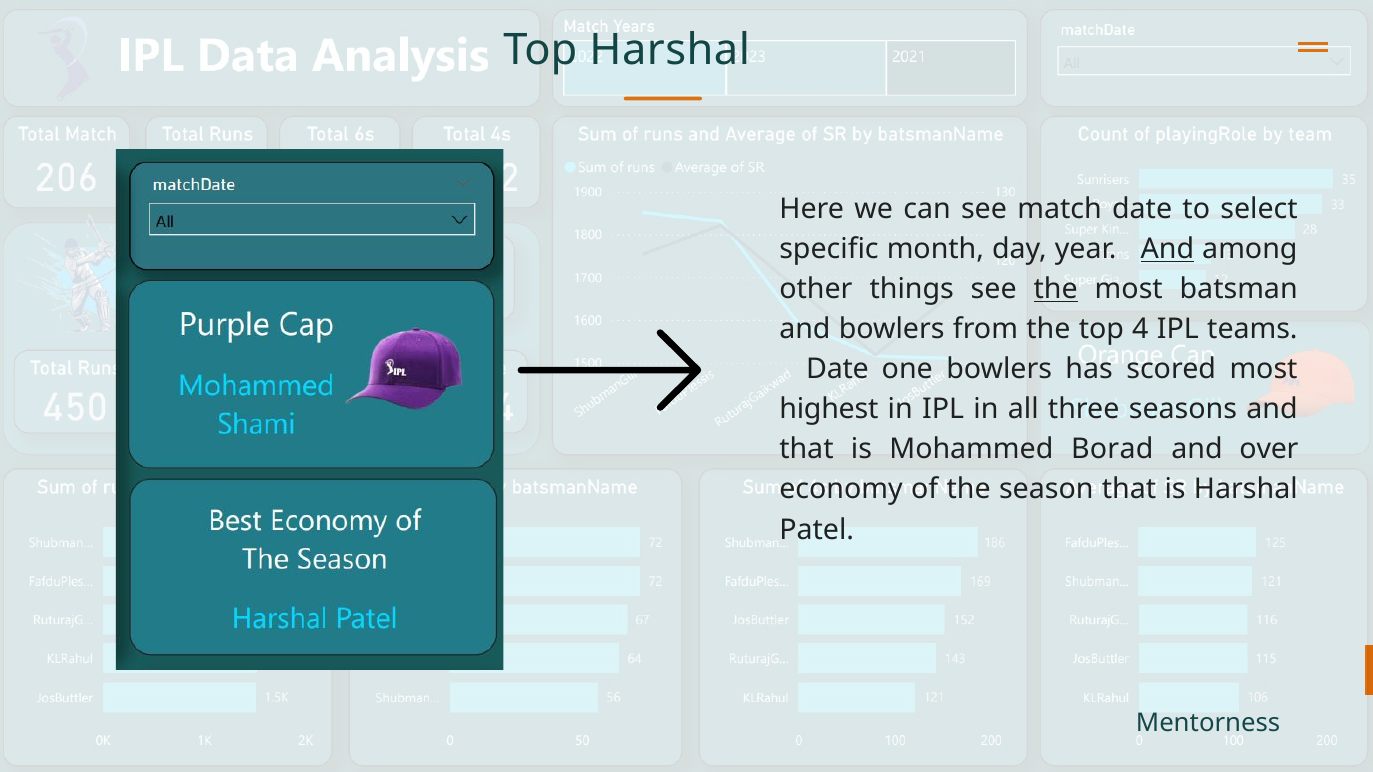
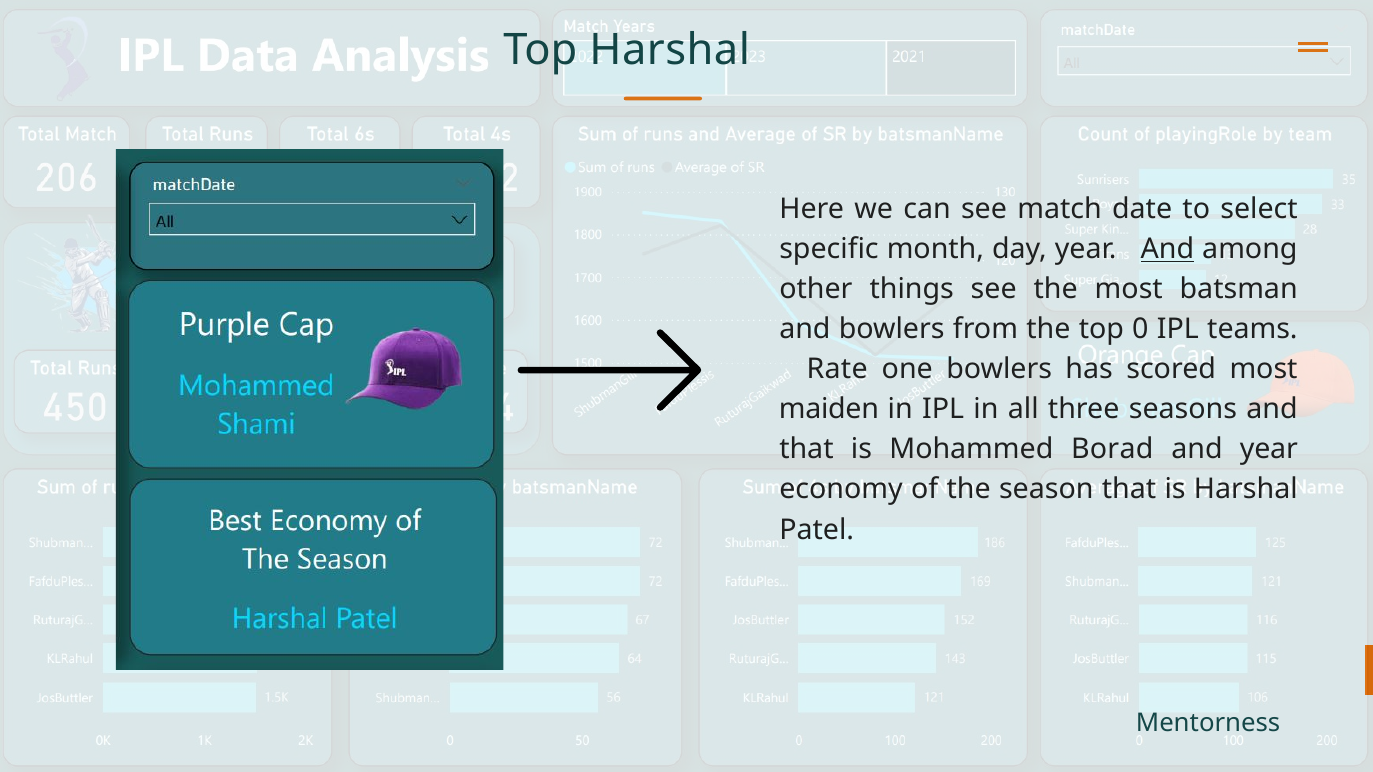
the underline: present -> none (1056, 289)
4: 4 -> 0 (1140, 330)
Date: Date -> Rate (837, 370)
highest: highest -> maiden (829, 410)
and over: over -> year (1269, 450)
